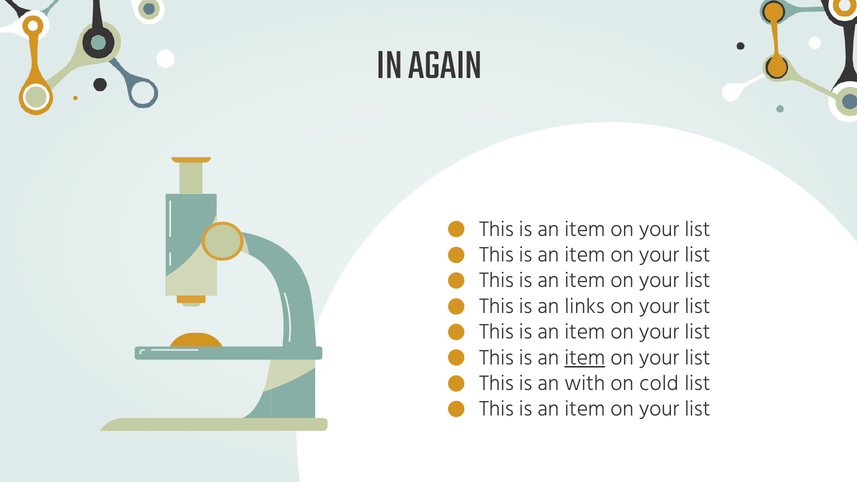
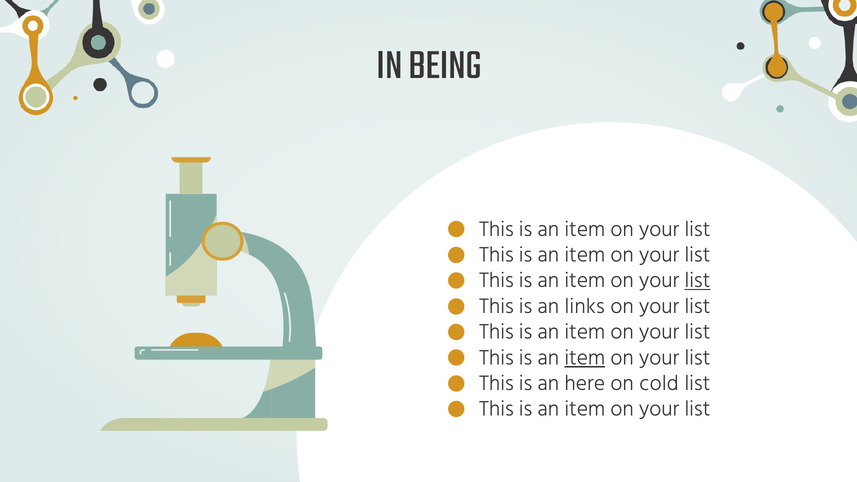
AGAIN: AGAIN -> BEING (445, 64)
list underline: none -> present (697, 280)
with: with -> here (585, 383)
